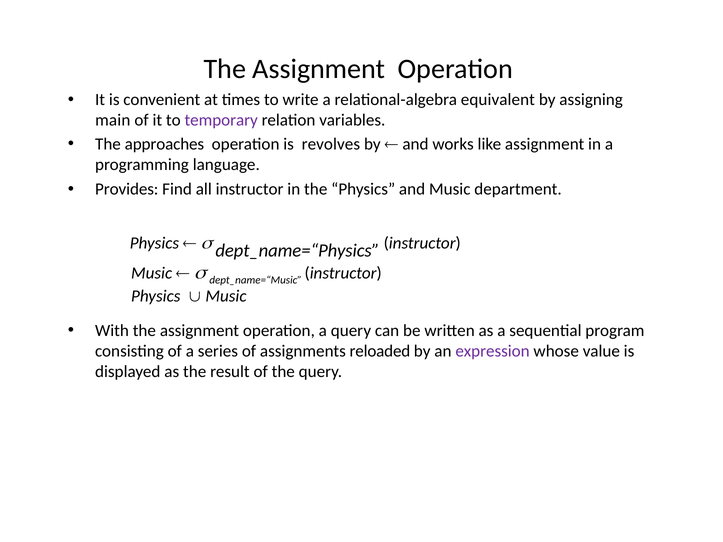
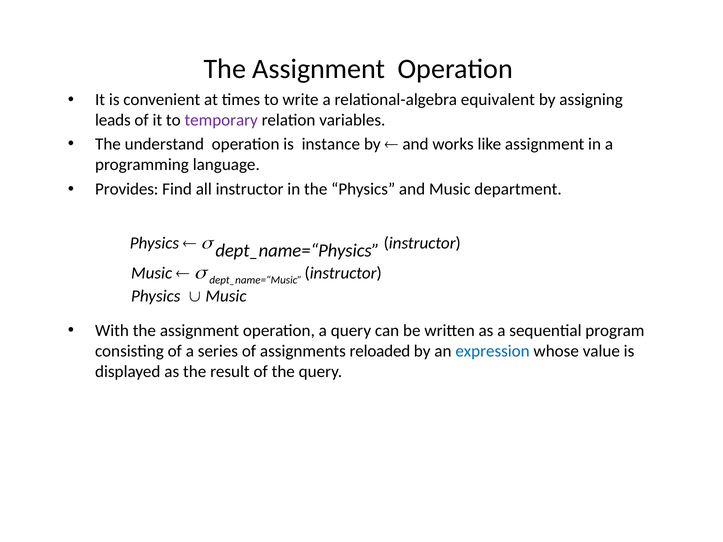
main: main -> leads (113, 120)
approaches: approaches -> understand (164, 144)
revolves: revolves -> instance (331, 144)
expression colour: purple -> blue (493, 351)
